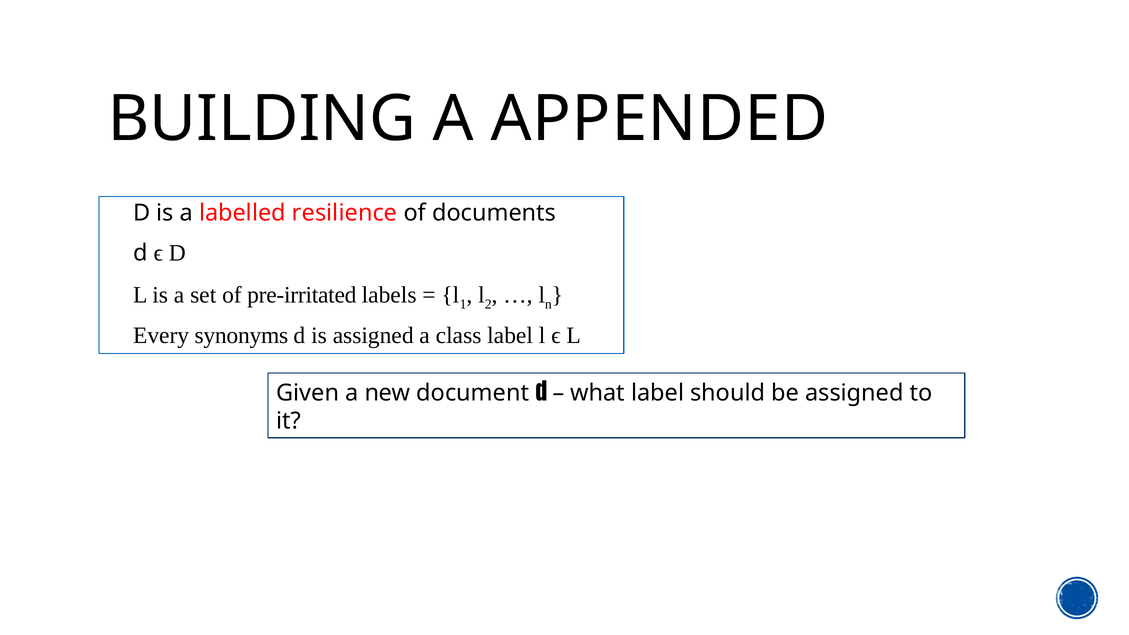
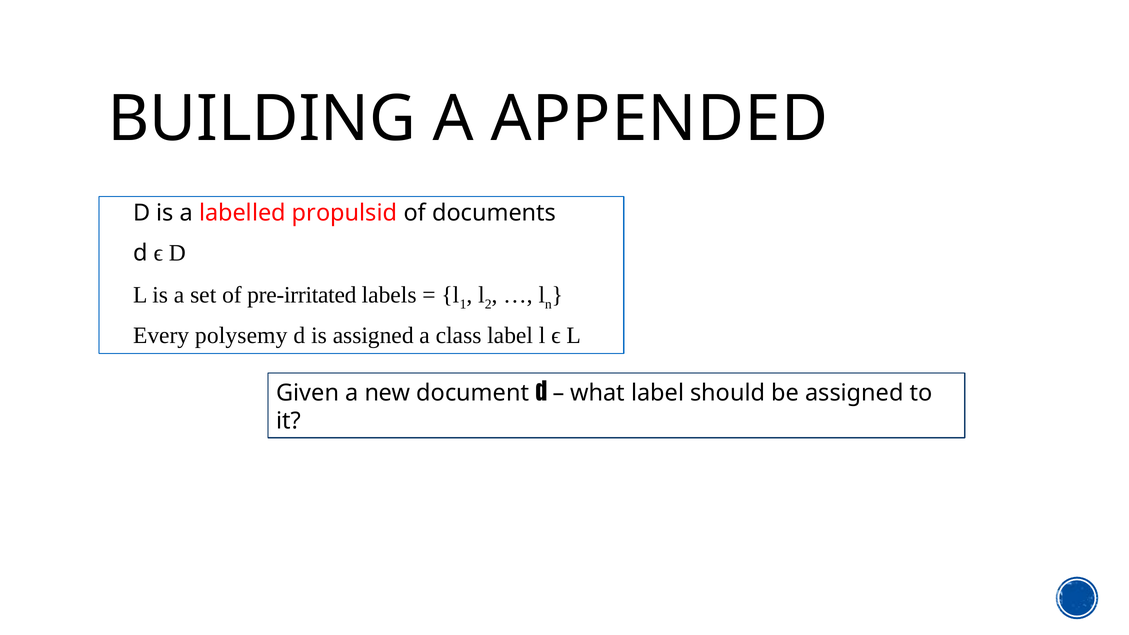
resilience: resilience -> propulsid (345, 213)
synonyms: synonyms -> polysemy (241, 335)
